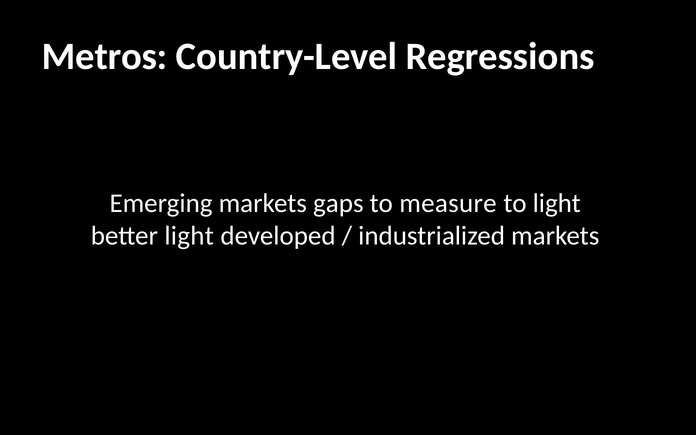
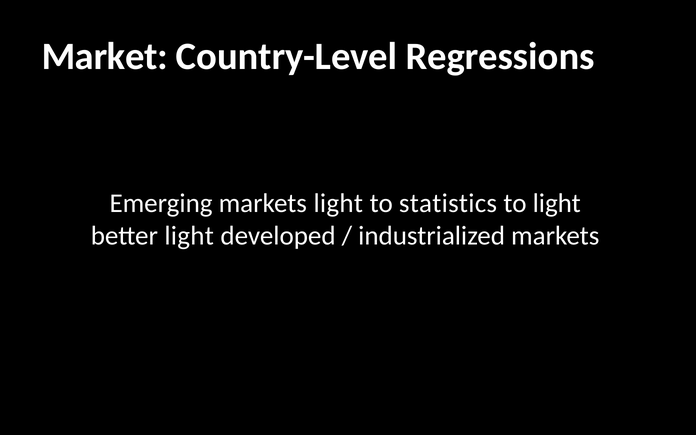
Metros: Metros -> Market (105, 56)
markets gaps: gaps -> light (338, 203)
measure: measure -> statistics (448, 203)
